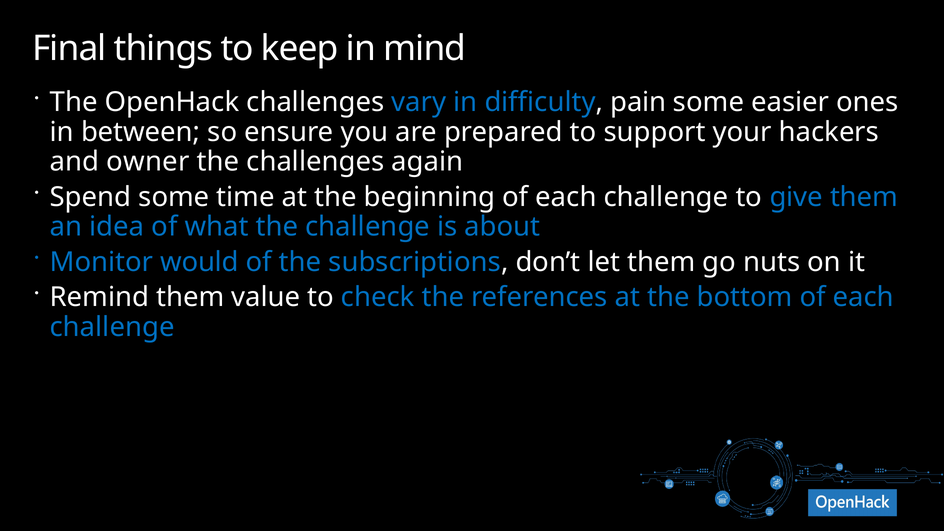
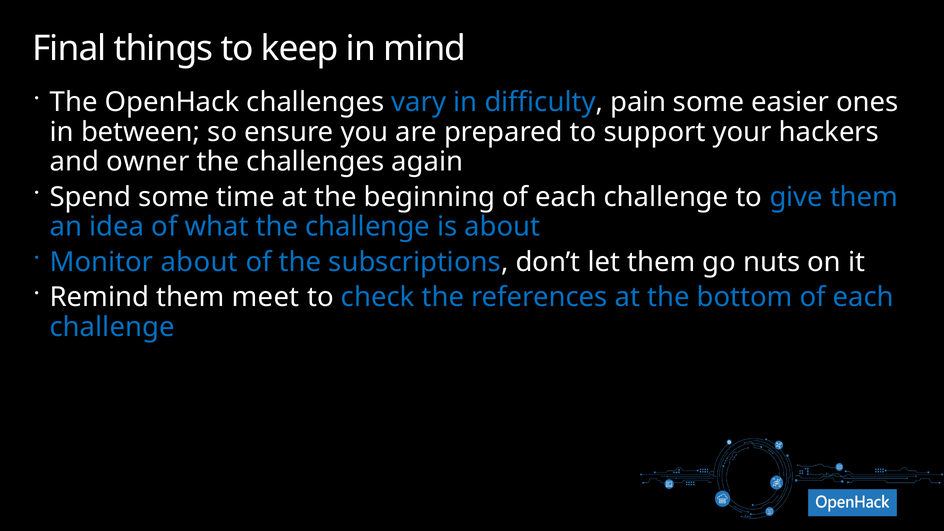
Monitor would: would -> about (199, 262)
value: value -> meet (266, 297)
